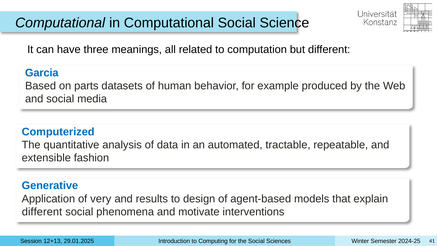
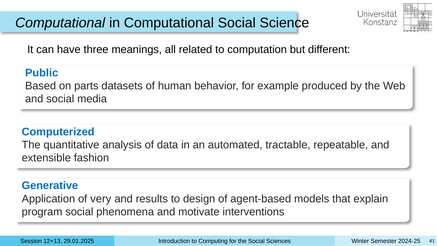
Garcia: Garcia -> Public (42, 73)
different: different -> program (42, 212)
